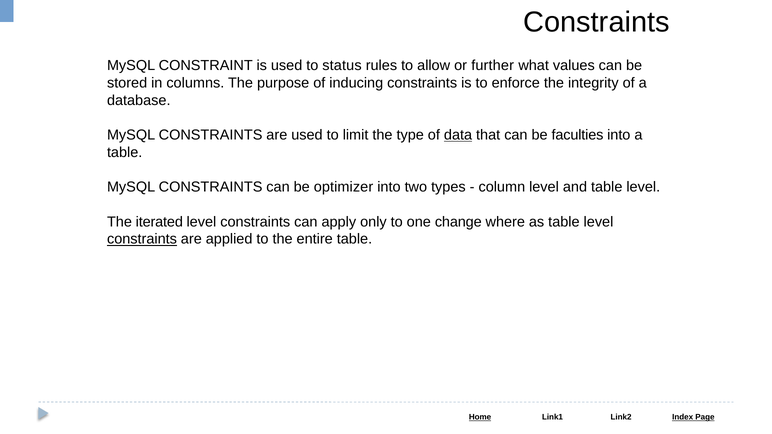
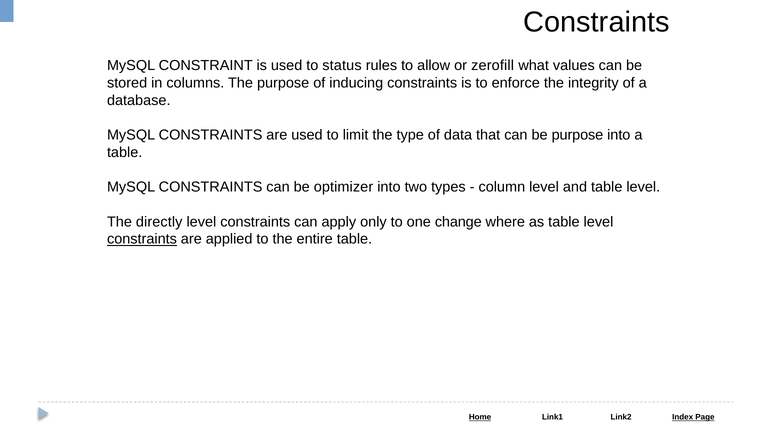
further: further -> zerofill (493, 66)
data underline: present -> none (458, 135)
be faculties: faculties -> purpose (577, 135)
iterated: iterated -> directly (159, 222)
